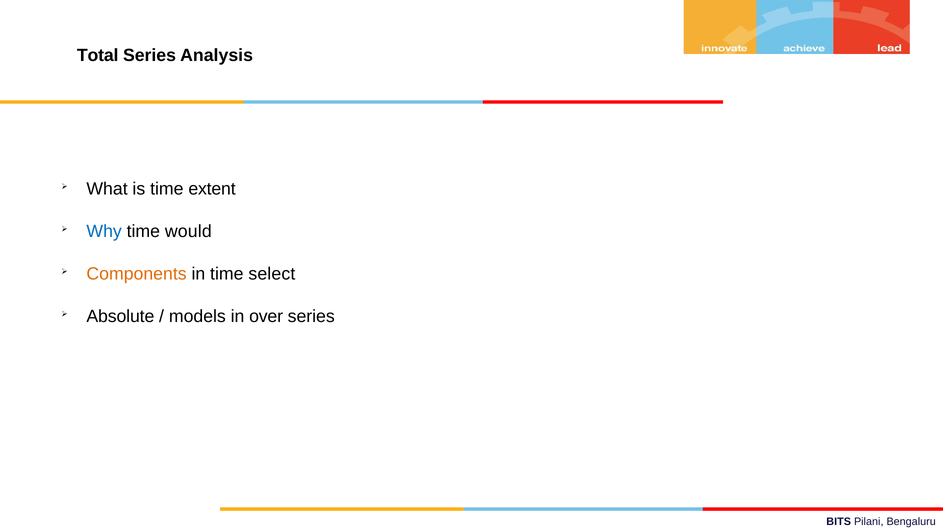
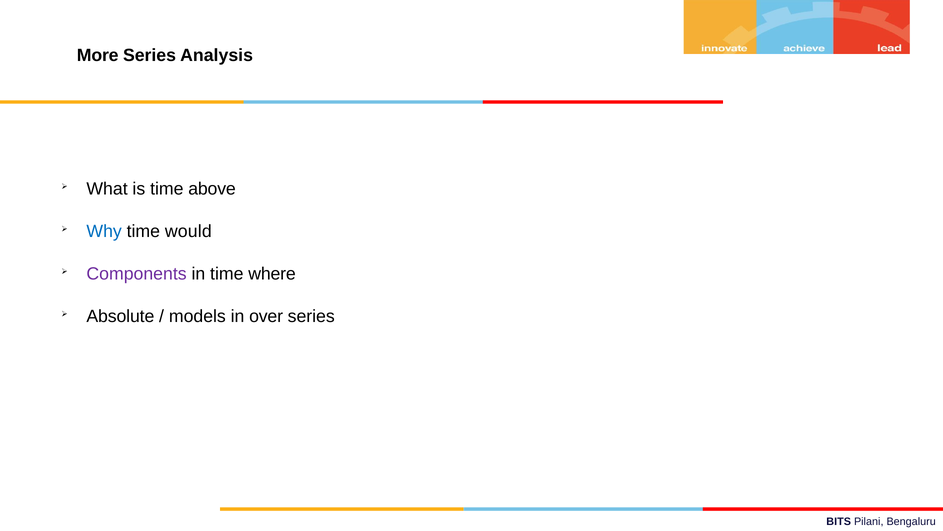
Total: Total -> More (98, 55)
extent: extent -> above (212, 189)
Components colour: orange -> purple (137, 273)
select: select -> where (272, 273)
